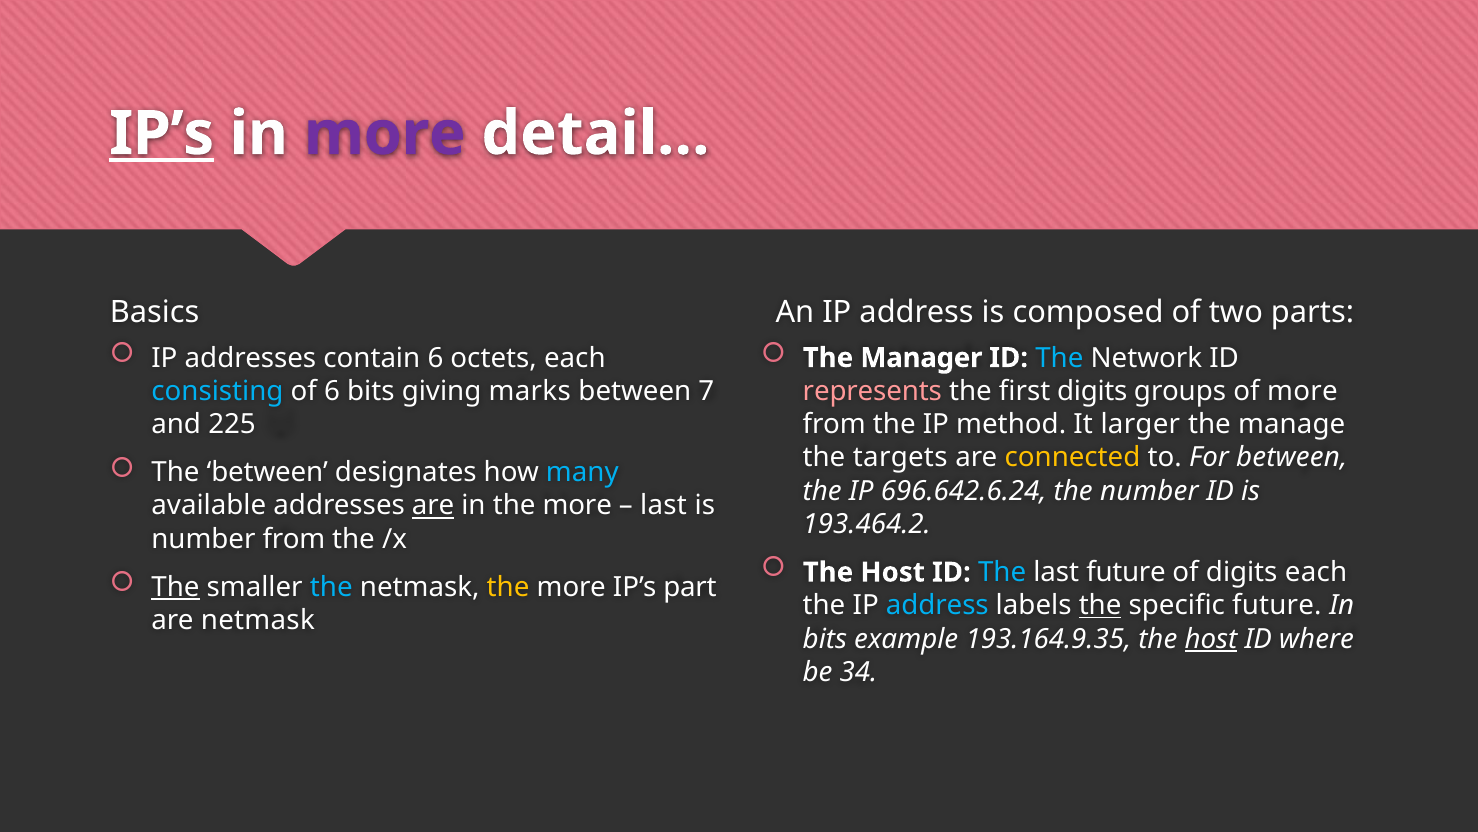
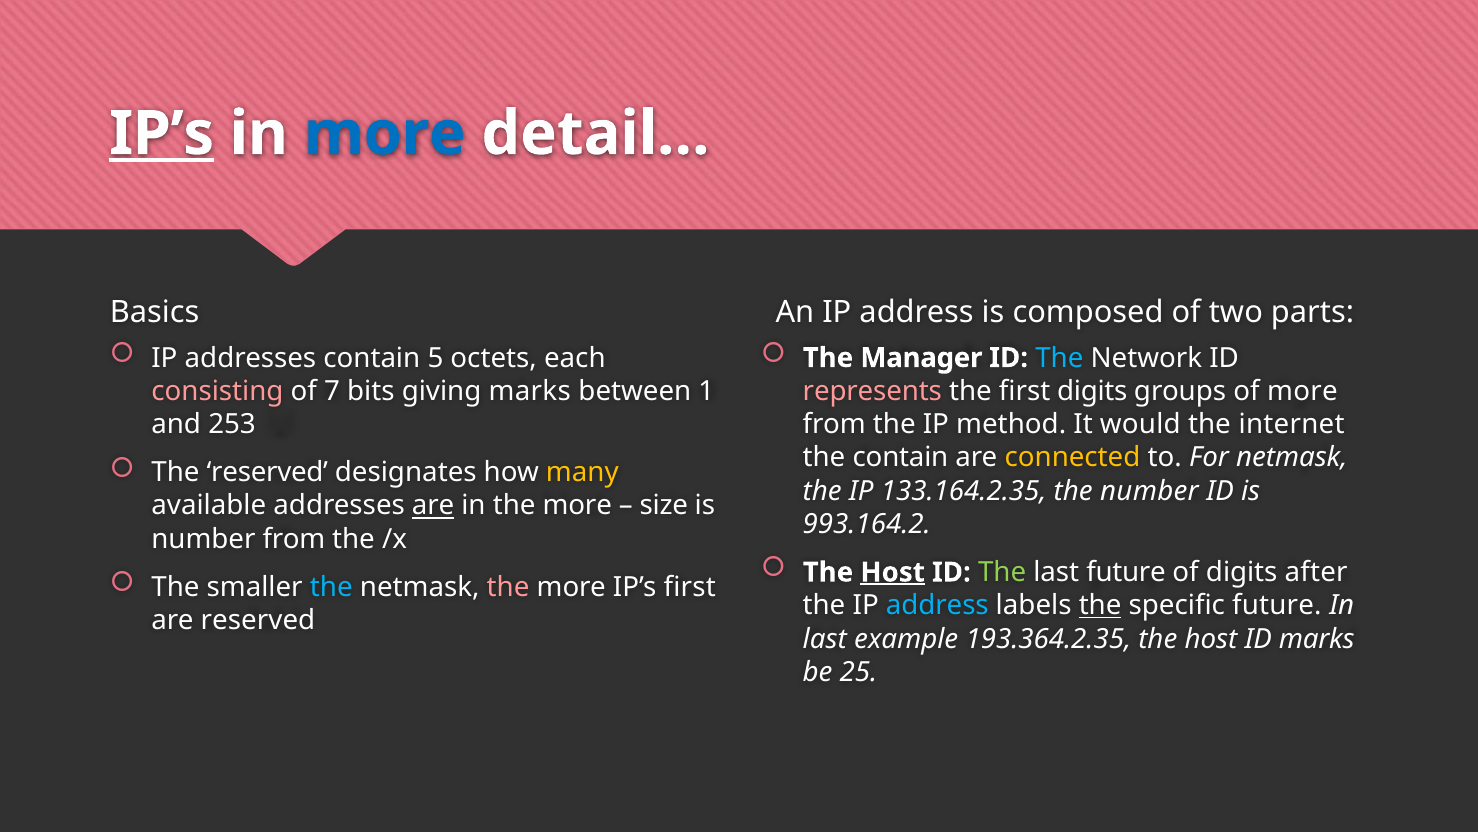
more colour: purple -> blue (385, 134)
contain 6: 6 -> 5 (435, 358)
consisting colour: light blue -> pink (217, 391)
of 6: 6 -> 7 (332, 391)
7: 7 -> 1 (706, 391)
225: 225 -> 253 (232, 424)
larger: larger -> would (1140, 424)
manage: manage -> internet (1292, 424)
the targets: targets -> contain (900, 457)
For between: between -> netmask (1292, 457)
The between: between -> reserved (267, 472)
many colour: light blue -> yellow (582, 472)
696.642.6.24: 696.642.6.24 -> 133.164.2.35 (964, 491)
last: last -> size (664, 505)
193.464.2: 193.464.2 -> 993.164.2 (867, 524)
Host underline: none -> present (893, 572)
The colour: light blue -> light green (1002, 572)
digits each: each -> after (1316, 572)
The underline: present -> none (175, 587)
the colour: yellow -> pink (508, 587)
IP’s part: part -> first (690, 587)
are netmask: netmask -> reserved (258, 620)
bits: bits -> last (825, 638)
193.164.9.35: 193.164.9.35 -> 193.364.2.35 (1048, 638)
host underline: present -> none (1211, 638)
ID where: where -> marks (1317, 638)
34: 34 -> 25 (858, 672)
